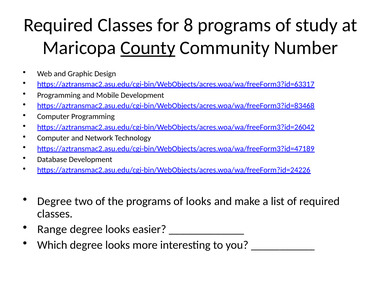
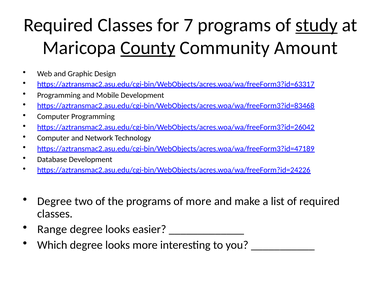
8: 8 -> 7 (188, 25)
study underline: none -> present (317, 25)
Number: Number -> Amount (306, 48)
of looks: looks -> more (199, 202)
